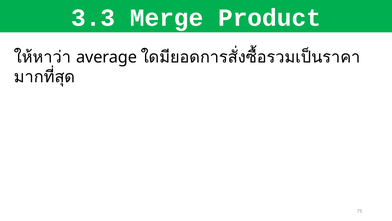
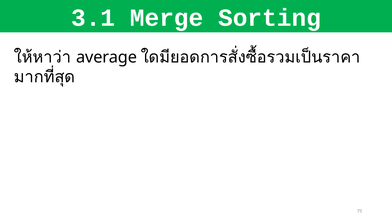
3.3: 3.3 -> 3.1 (93, 18)
Product: Product -> Sorting (270, 18)
